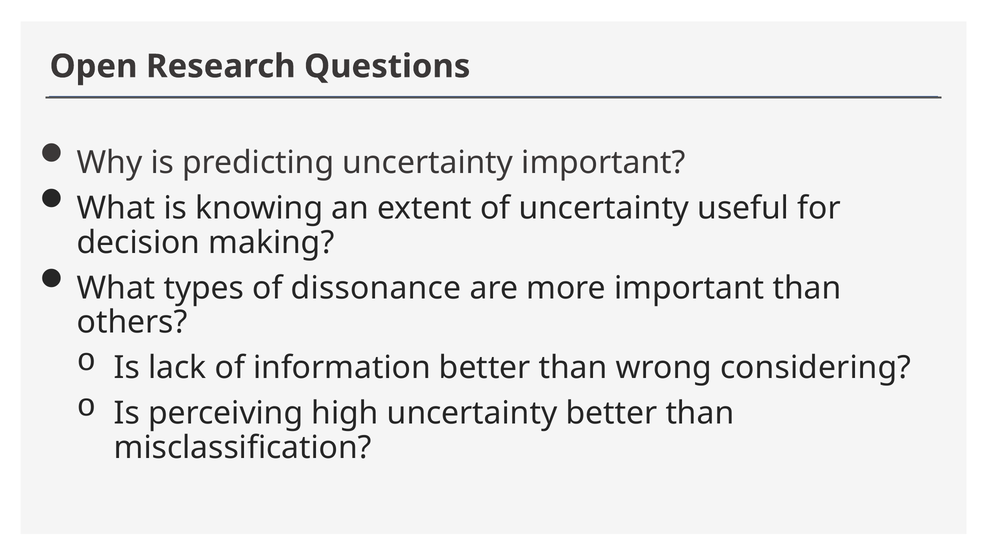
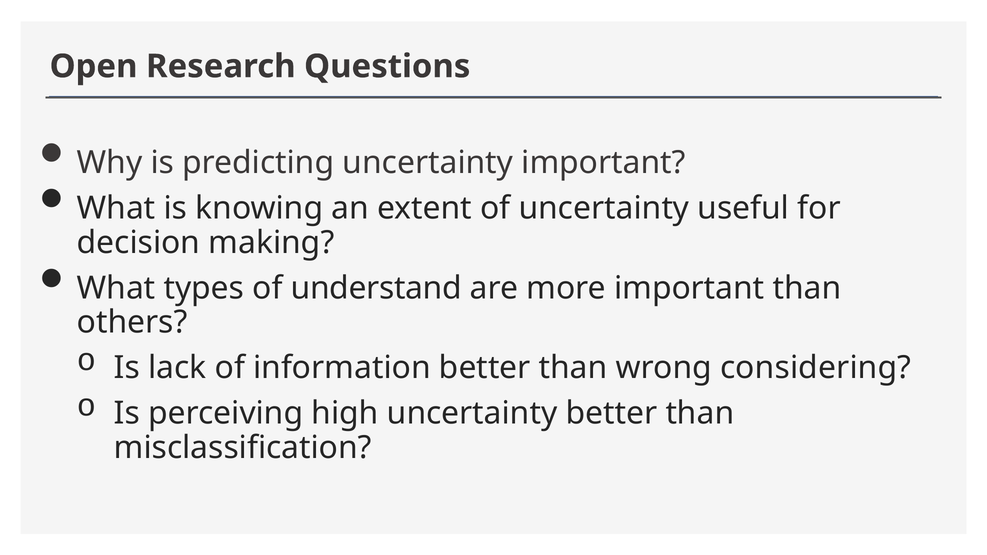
dissonance: dissonance -> understand (376, 288)
